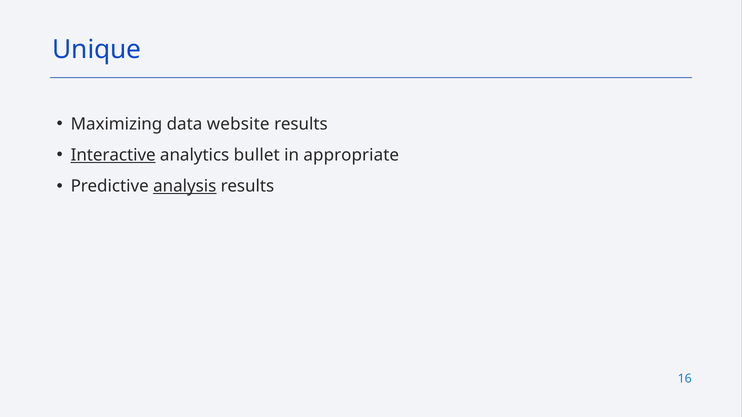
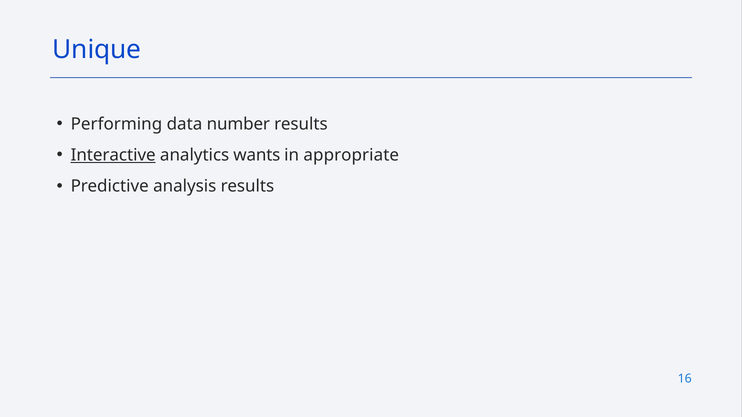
Maximizing: Maximizing -> Performing (116, 124)
website: website -> number (238, 124)
bullet: bullet -> wants (257, 155)
analysis underline: present -> none (185, 187)
